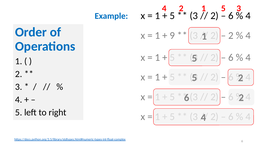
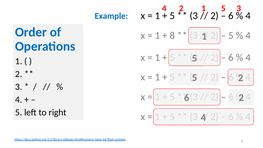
9: 9 -> 8 (172, 36)
2: 2 -> 5 (231, 36)
